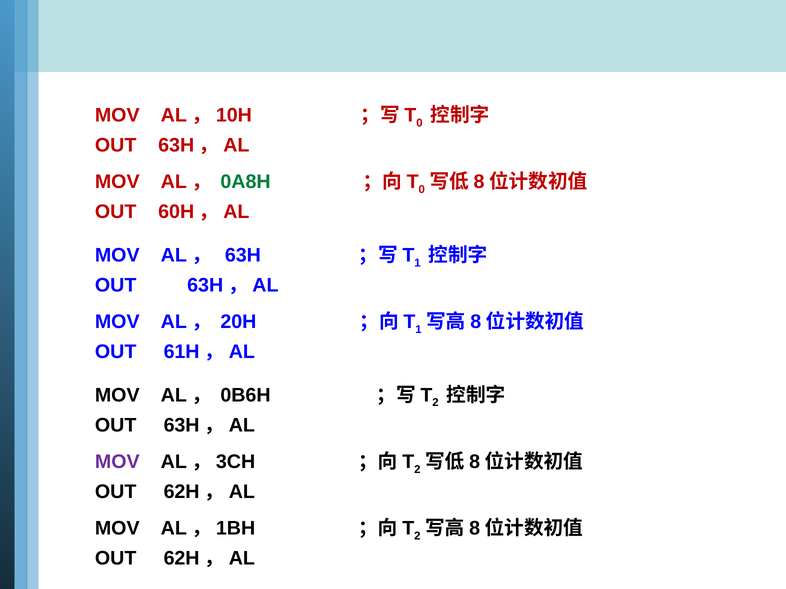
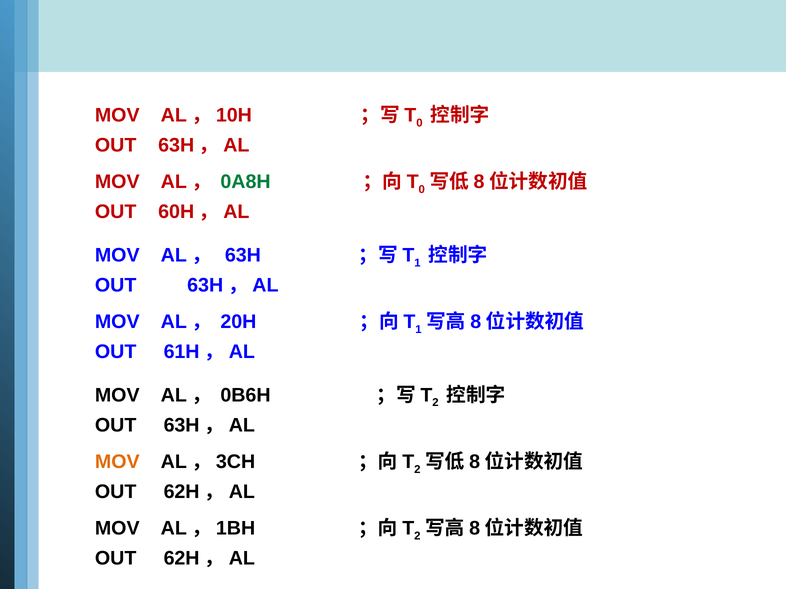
MOV colour: purple -> orange (117, 462)
